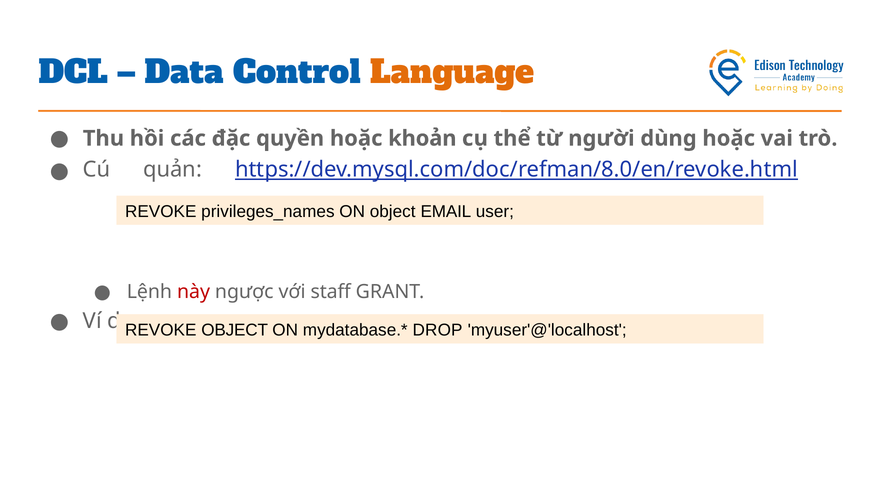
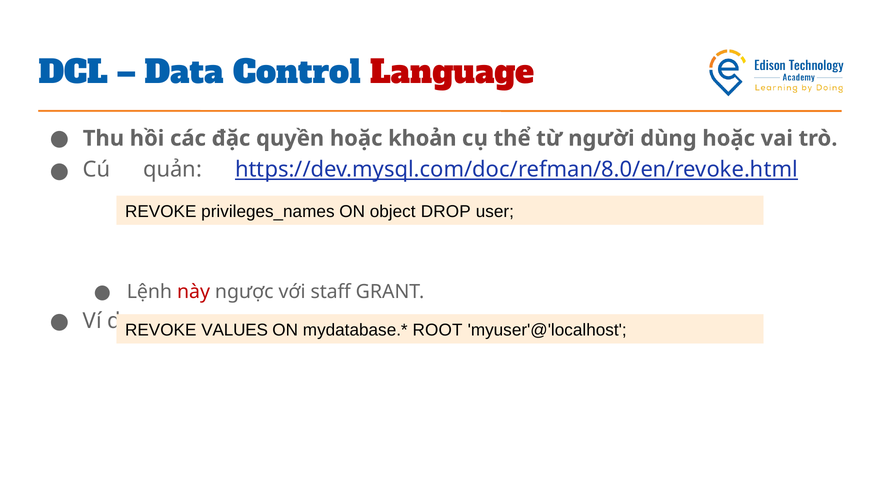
Language colour: orange -> red (452, 73)
EMAIL: EMAIL -> DROP (446, 211)
REVOKE OBJECT: OBJECT -> VALUES (235, 330)
DROP: DROP -> ROOT (438, 330)
